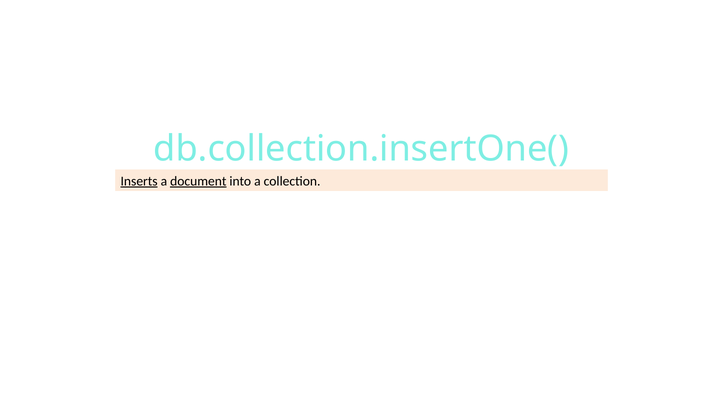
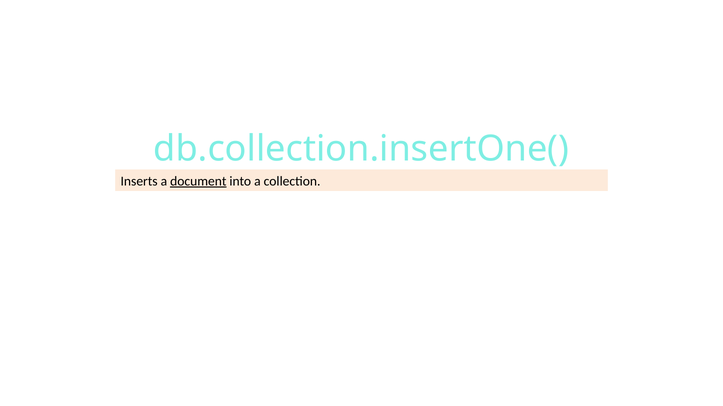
Inserts underline: present -> none (139, 181)
